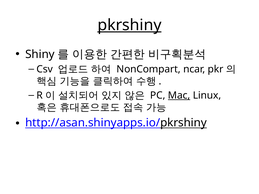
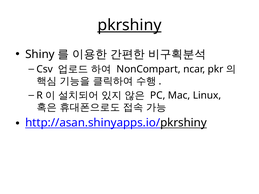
Mac underline: present -> none (179, 95)
